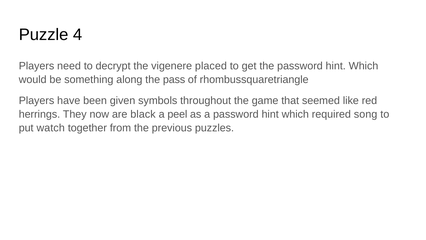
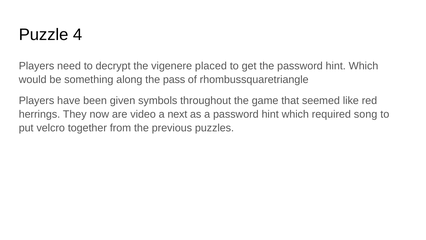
black: black -> video (143, 114)
peel: peel -> next (177, 114)
watch: watch -> velcro (51, 128)
